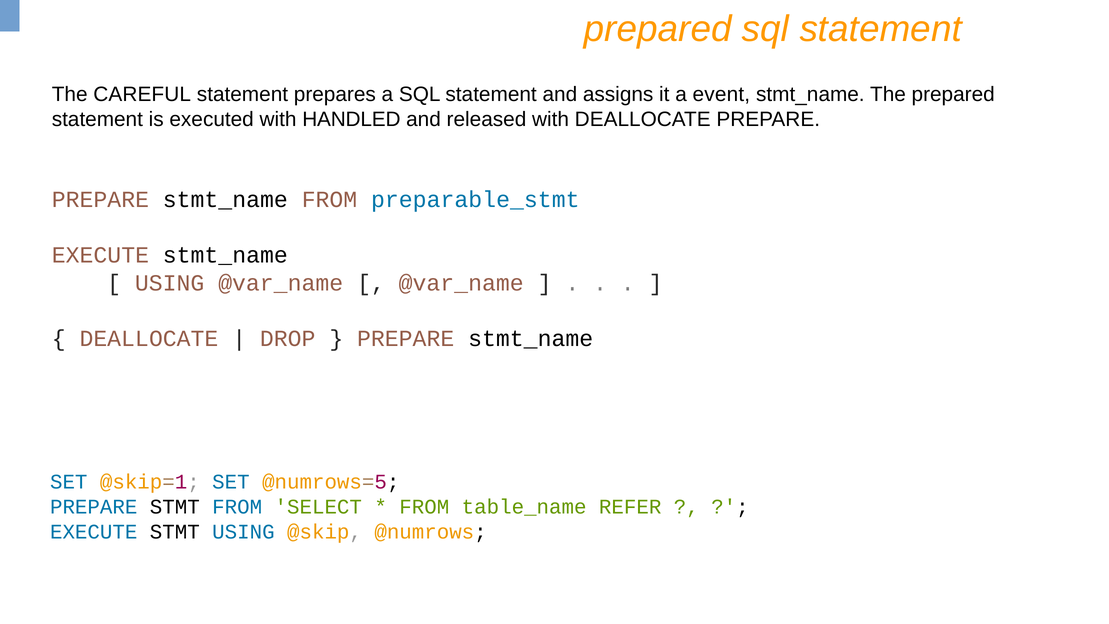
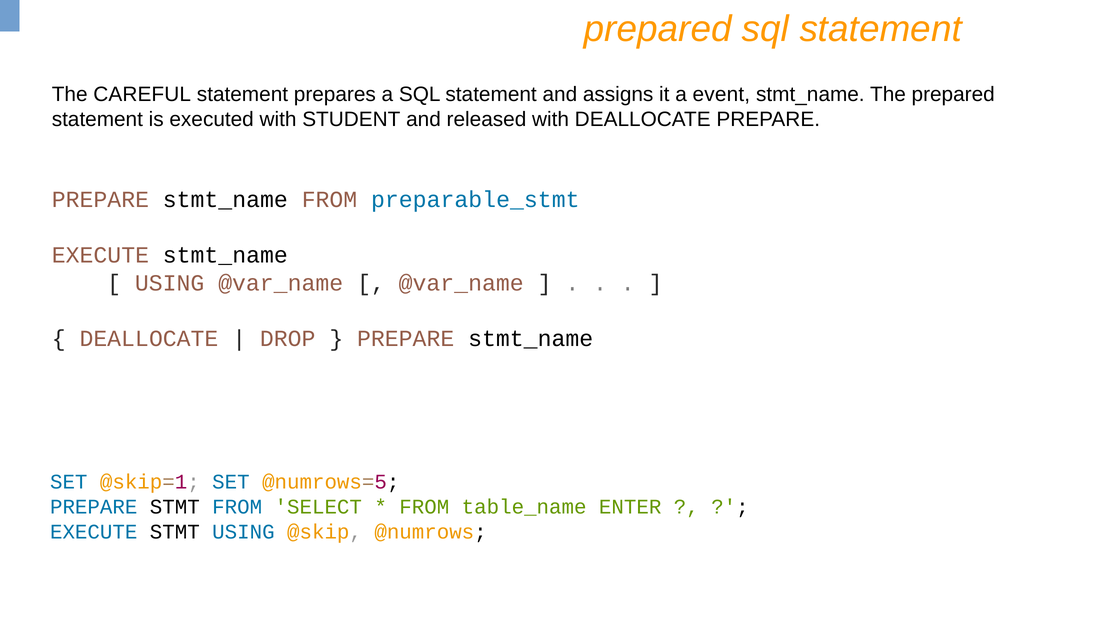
HANDLED: HANDLED -> STUDENT (351, 119)
REFER: REFER -> ENTER (630, 507)
